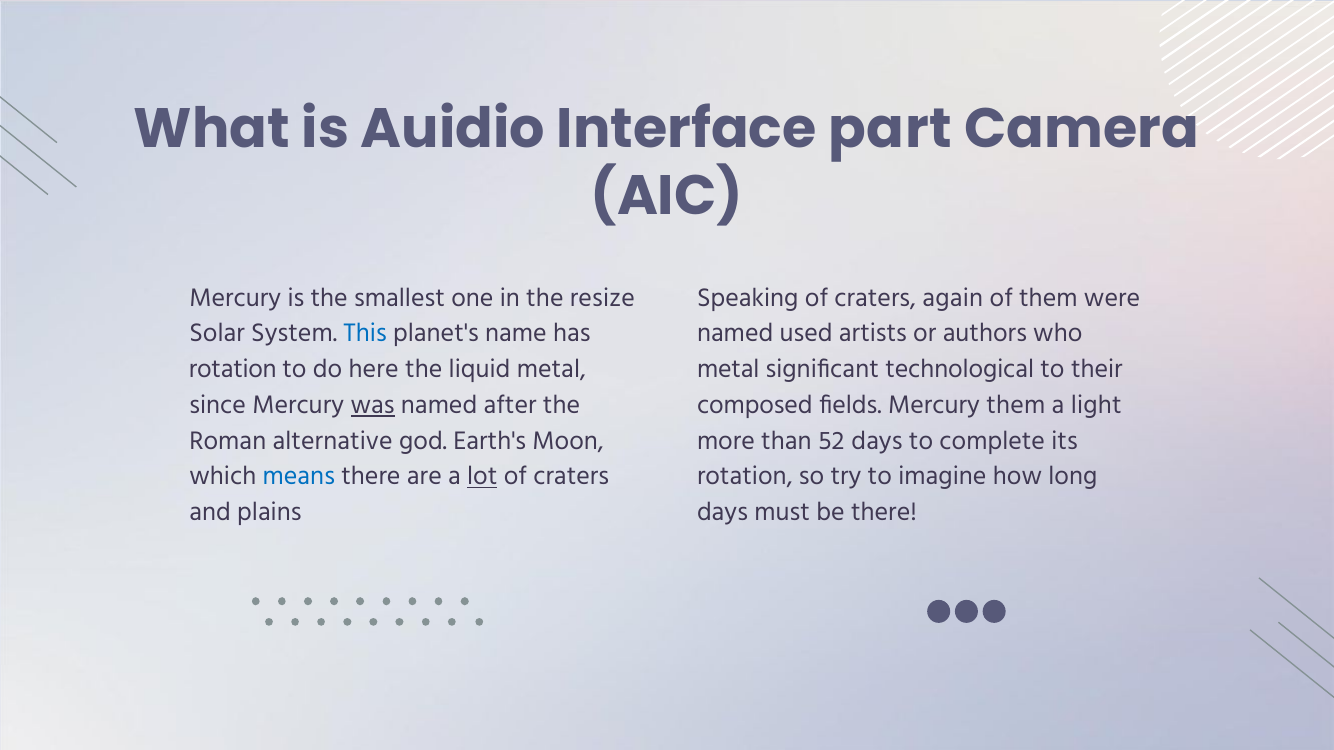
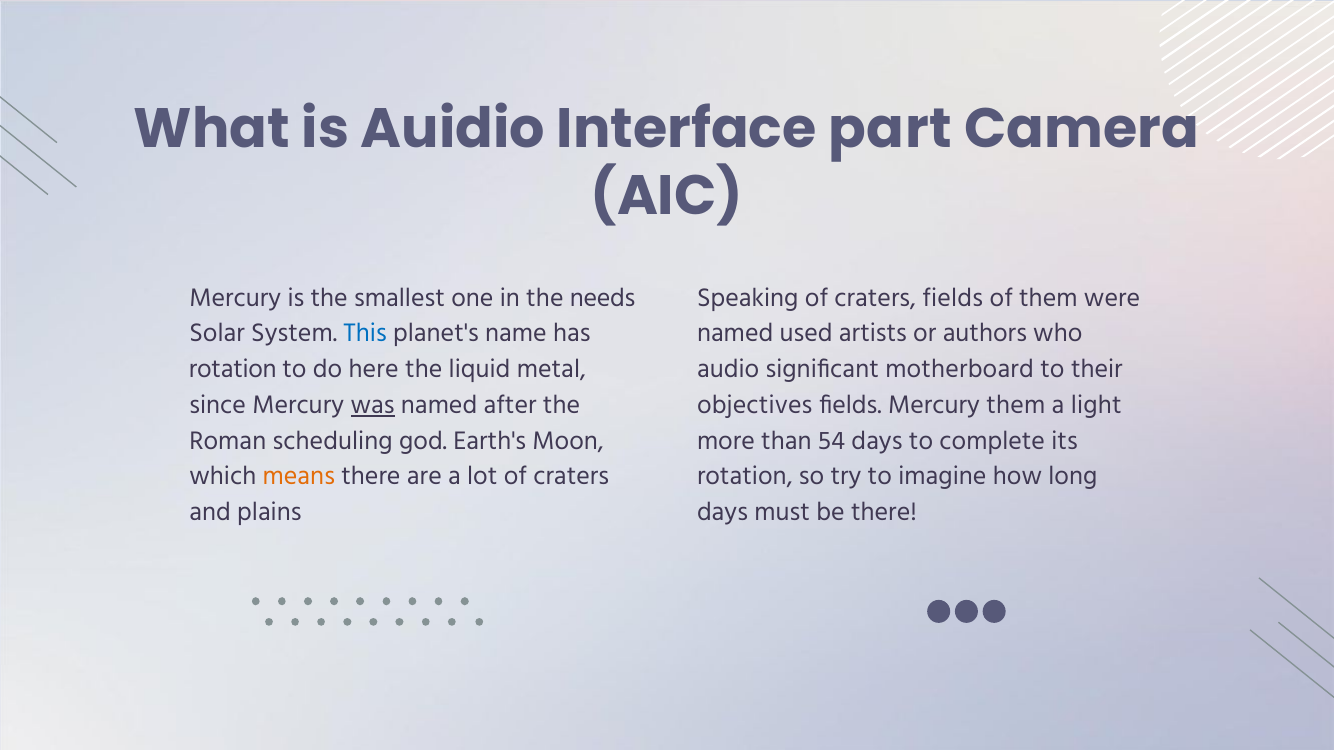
resize: resize -> needs (603, 298)
craters again: again -> fields (953, 298)
metal: metal -> audio (728, 369)
technological: technological -> motherboard (960, 369)
composed: composed -> objectives (755, 405)
alternative: alternative -> scheduling (333, 441)
52: 52 -> 54 (832, 441)
means colour: blue -> orange (299, 477)
lot underline: present -> none (482, 477)
